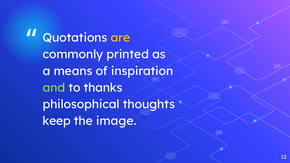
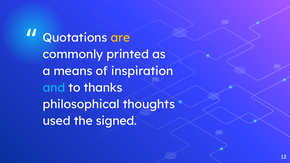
and colour: light green -> light blue (54, 88)
keep: keep -> used (57, 121)
image: image -> signed (116, 121)
